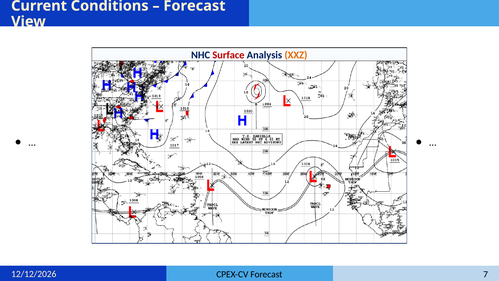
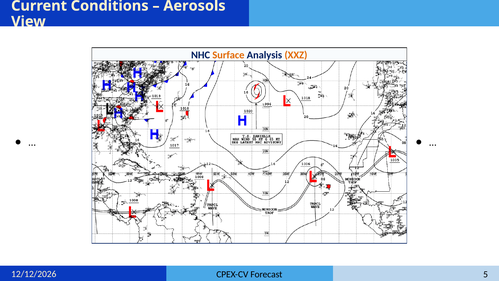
Forecast: Forecast -> Aerosols (194, 6)
Surface colour: red -> orange (228, 55)
7: 7 -> 5 (486, 274)
